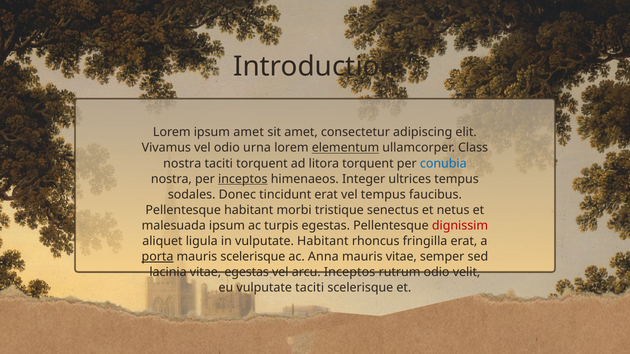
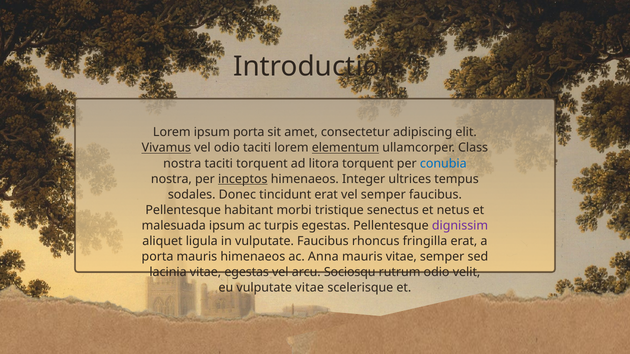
ipsum amet: amet -> porta (249, 132)
Vivamus underline: none -> present (166, 148)
odio urna: urna -> taciti (257, 148)
vel tempus: tempus -> semper (383, 195)
dignissim colour: red -> purple (460, 226)
vulputate Habitant: Habitant -> Faucibus (323, 241)
porta underline: present -> none (158, 257)
mauris scelerisque: scelerisque -> himenaeos (253, 257)
arcu Inceptos: Inceptos -> Sociosqu (350, 273)
vulputate taciti: taciti -> vitae (310, 288)
